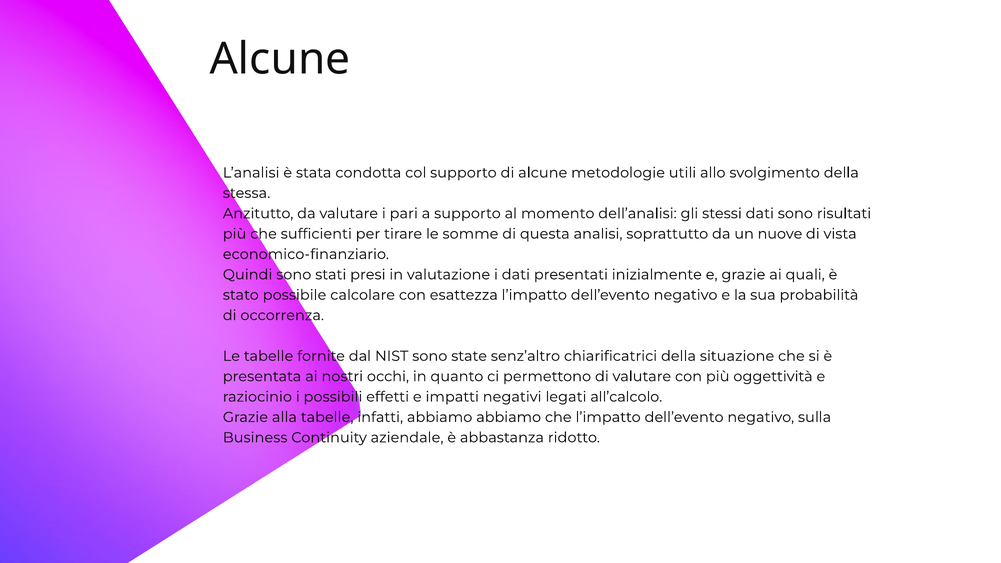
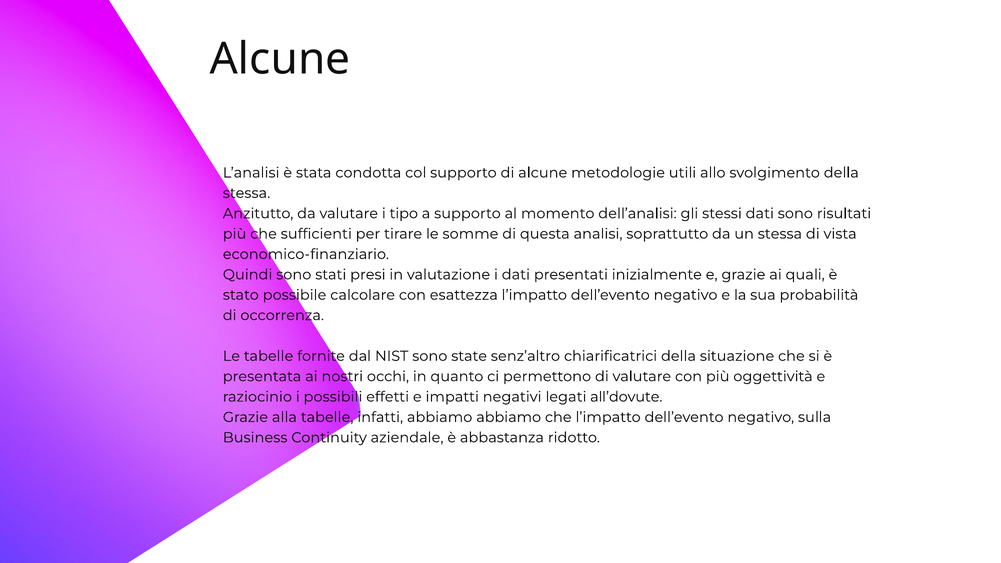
pari: pari -> tipo (404, 213)
un nuove: nuove -> stessa (780, 234)
all’calcolo: all’calcolo -> all’dovute (626, 397)
